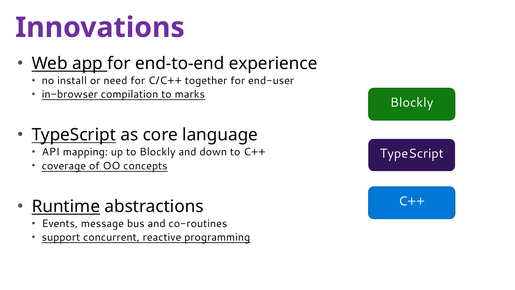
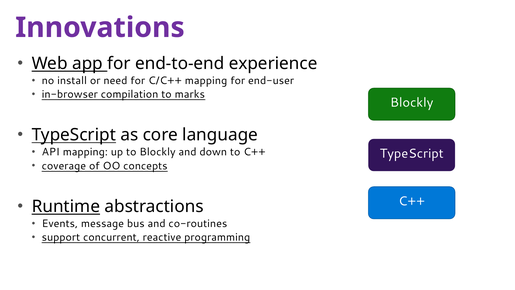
C/C++ together: together -> mapping (206, 81)
